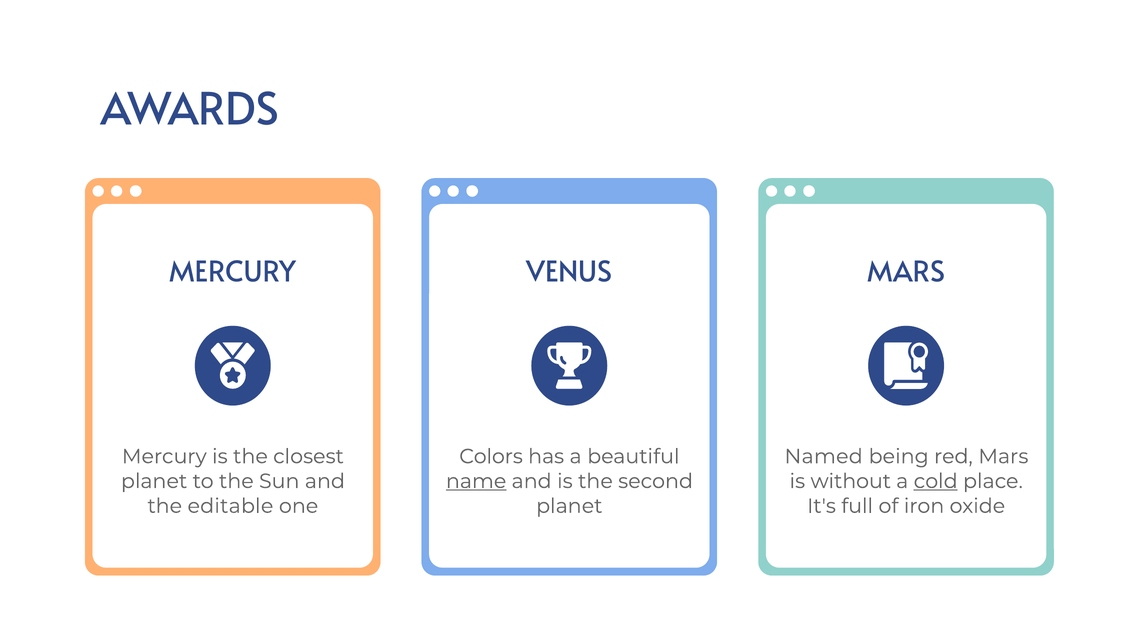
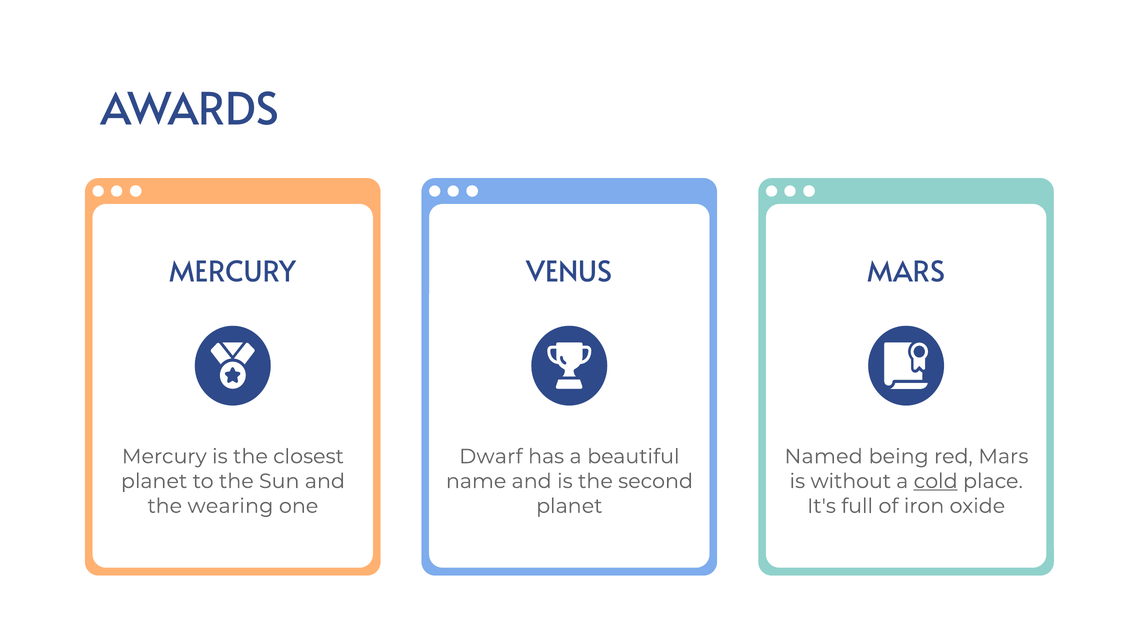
Colors: Colors -> Dwarf (491, 457)
name underline: present -> none (476, 482)
editable: editable -> wearing (230, 506)
